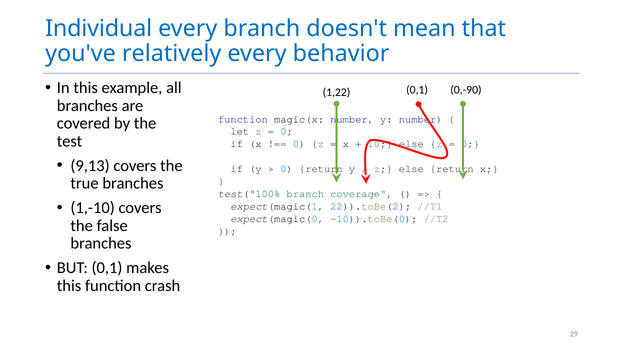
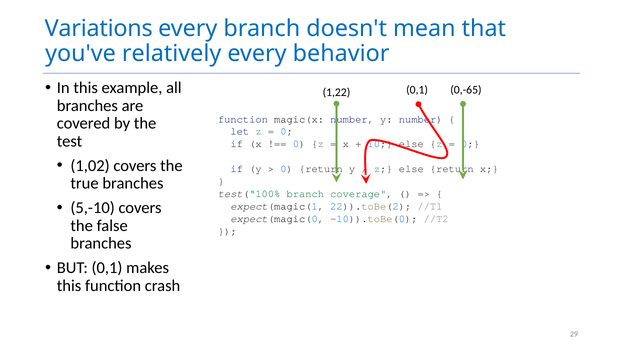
Individual: Individual -> Variations (99, 28)
0,-90: 0,-90 -> 0,-65 (466, 90)
9,13: 9,13 -> 1,02 (90, 166)
1,-10: 1,-10 -> 5,-10 (93, 208)
